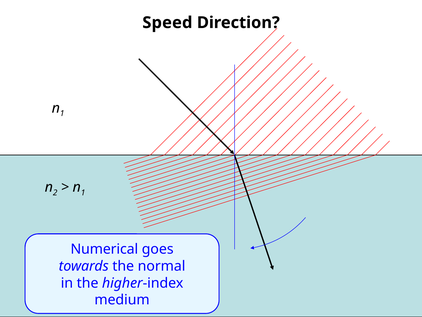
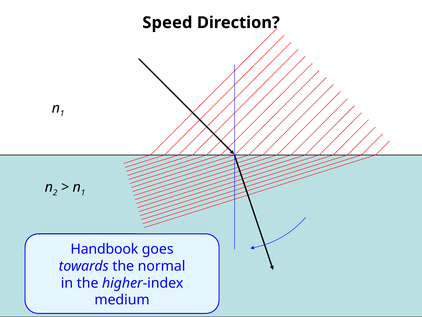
Numerical: Numerical -> Handbook (104, 249)
